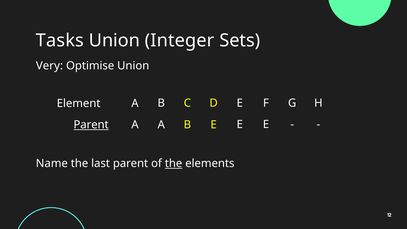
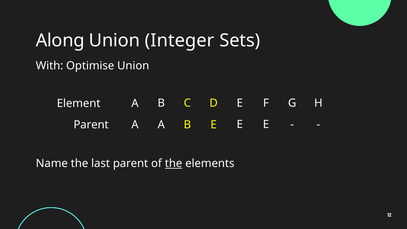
Tasks: Tasks -> Along (60, 40)
Very: Very -> With (50, 66)
Parent underline: present -> none (91, 125)
